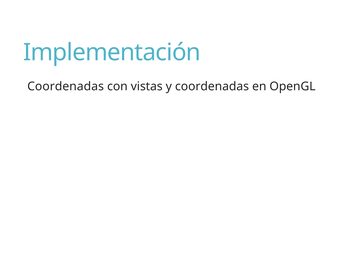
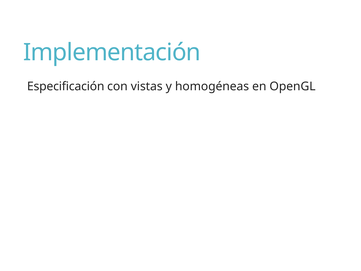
Coordenadas: Coordenadas -> Especificación (66, 86)
y coordenadas: coordenadas -> homogéneas (212, 86)
